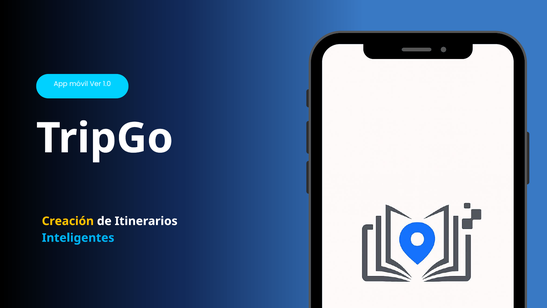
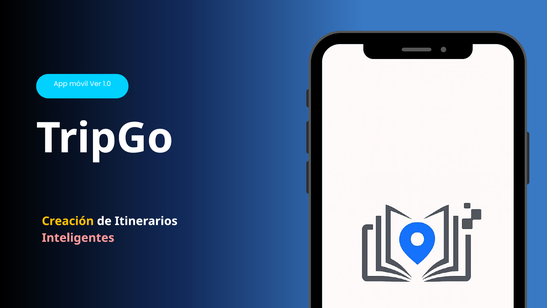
Inteligentes colour: light blue -> pink (78, 238)
